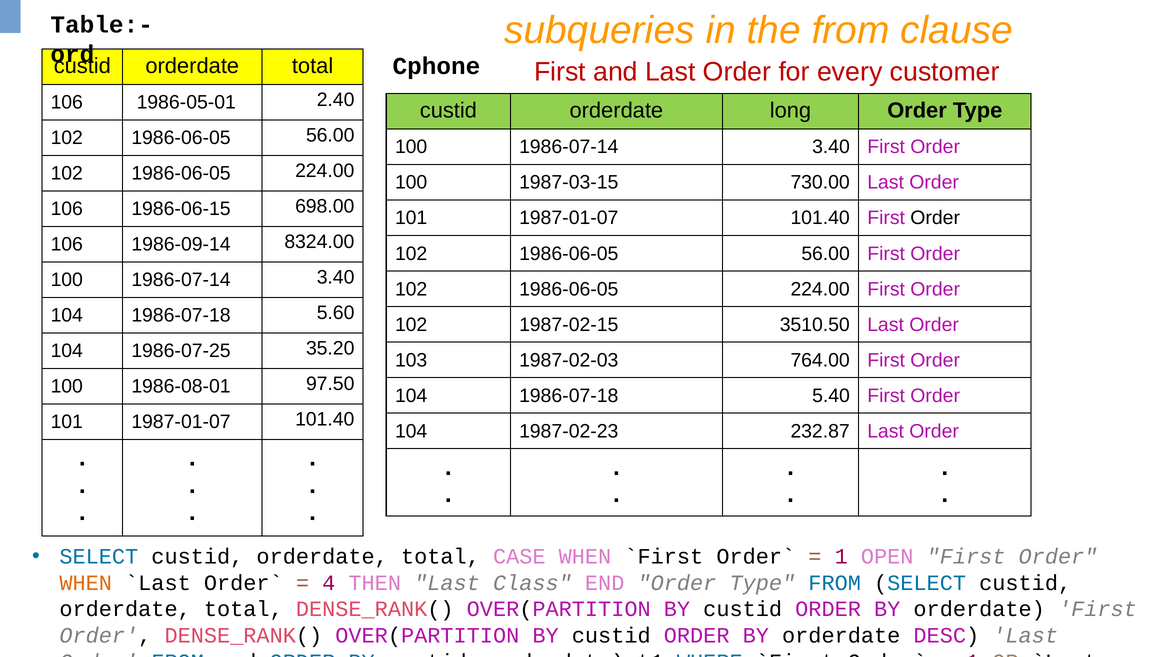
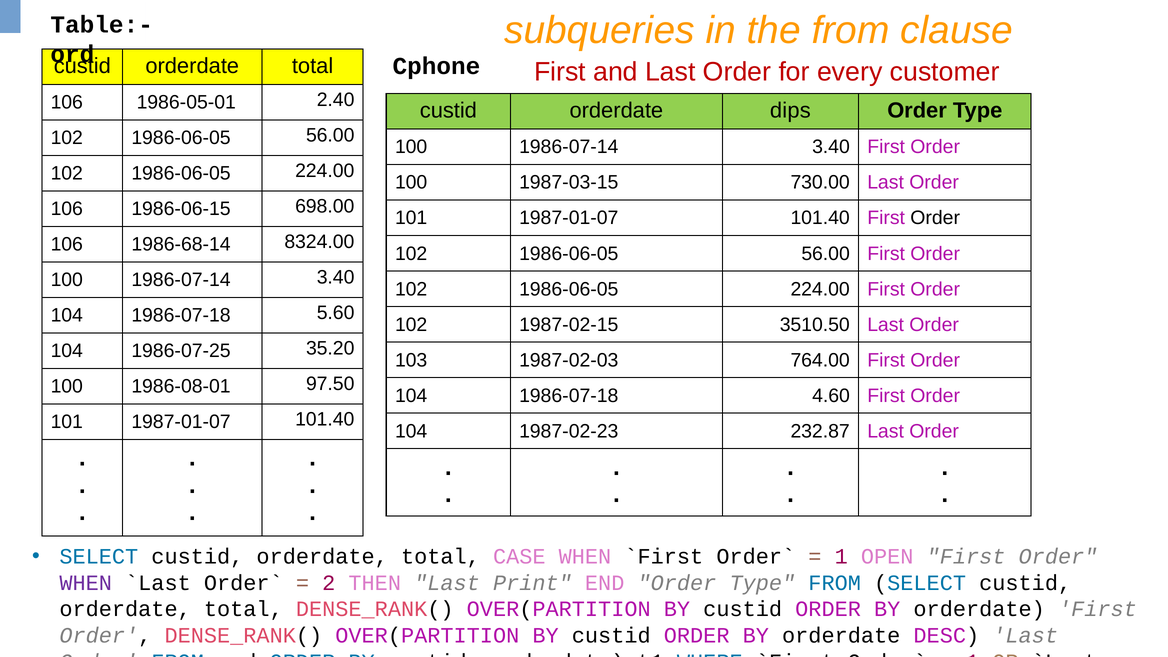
long: long -> dips (790, 110)
1986-09-14: 1986-09-14 -> 1986-68-14 (181, 244)
5.40: 5.40 -> 4.60 (831, 396)
WHEN colour: orange -> purple (86, 583)
4: 4 -> 2 (329, 583)
Class: Class -> Print (532, 583)
